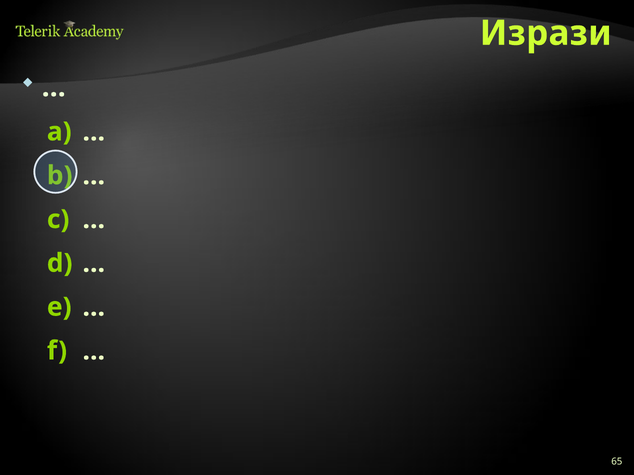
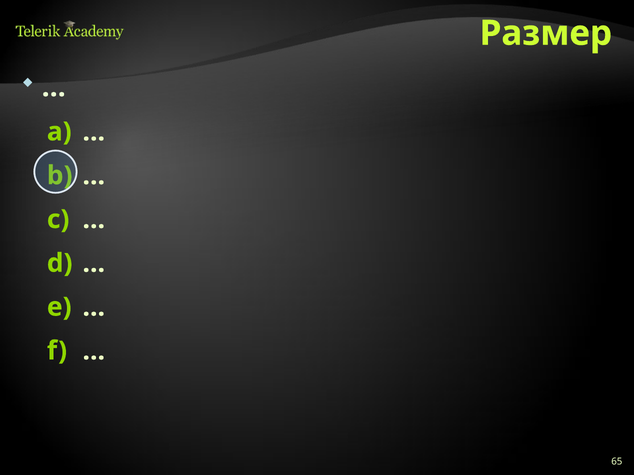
Изрази: Изрази -> Размер (546, 33)
